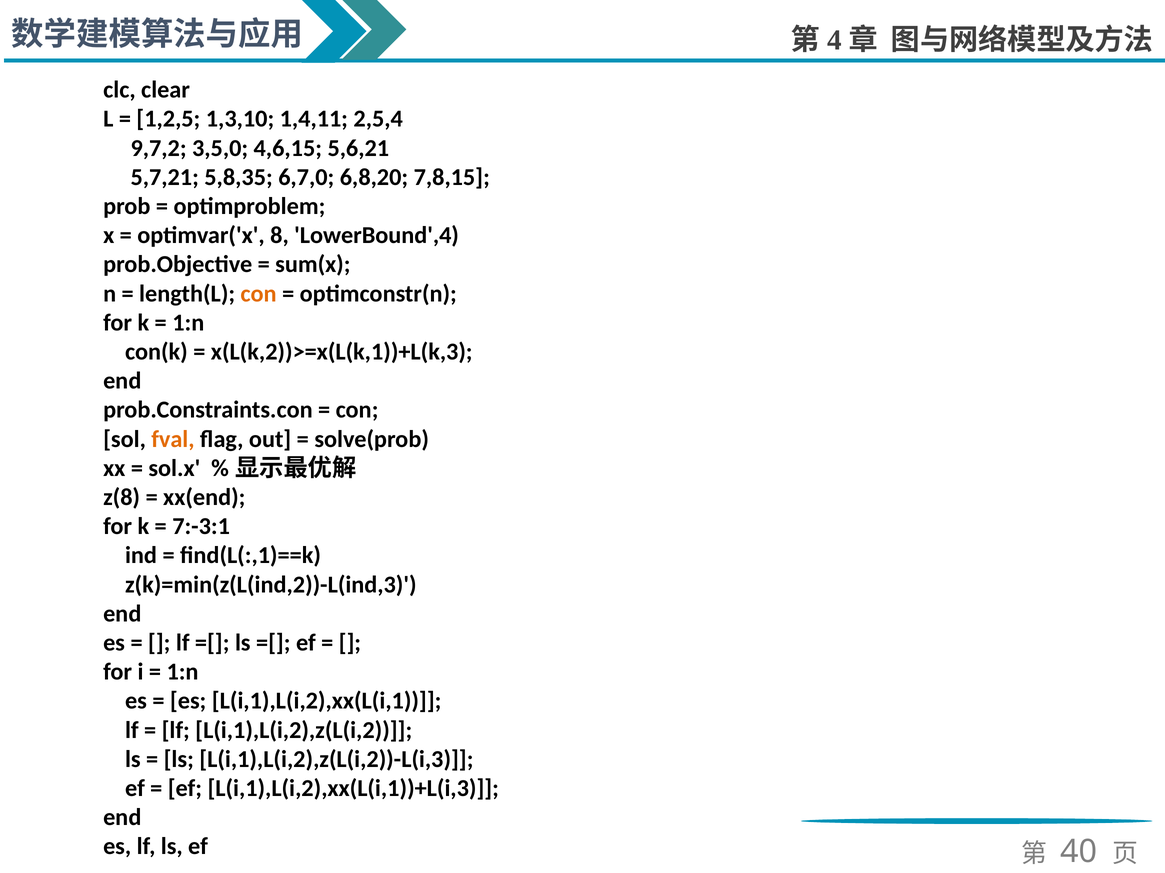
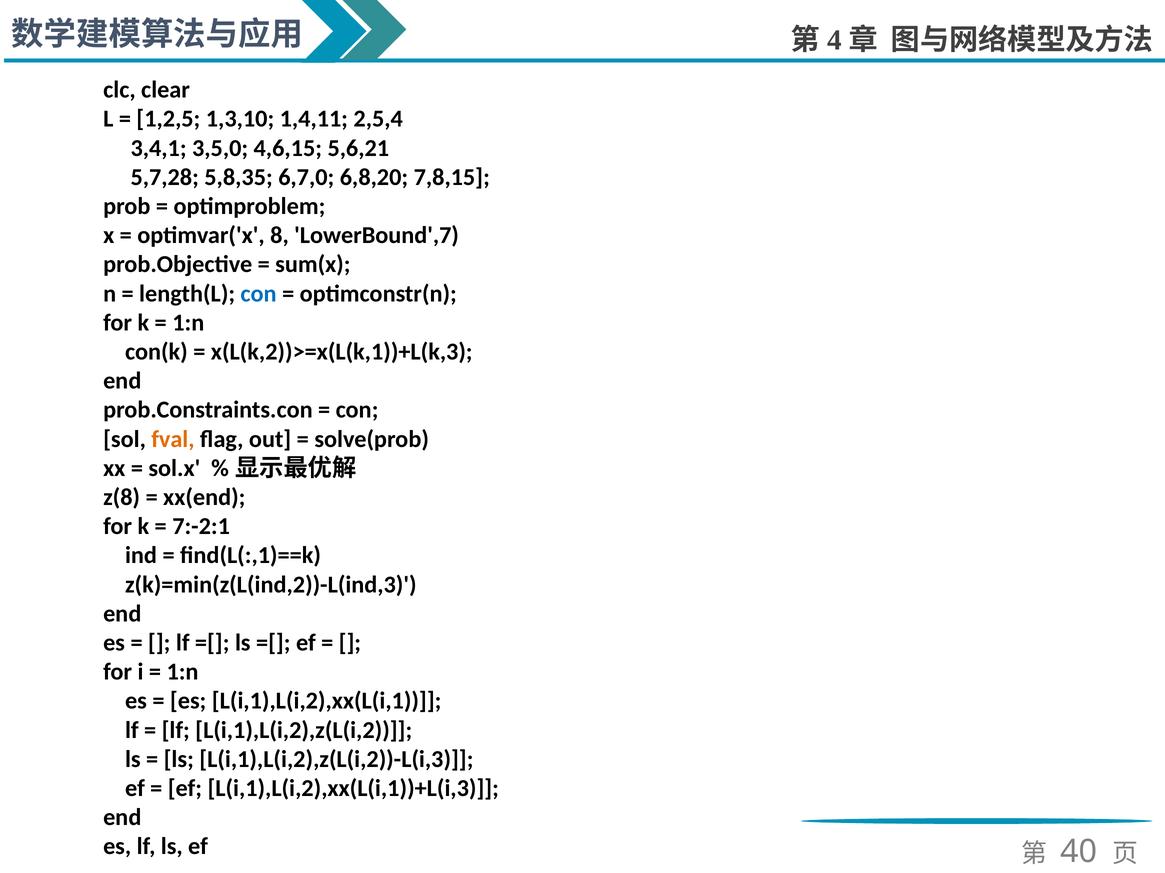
9,7,2: 9,7,2 -> 3,4,1 (159, 148)
5,7,21: 5,7,21 -> 5,7,28 (165, 177)
LowerBound',4: LowerBound',4 -> LowerBound',7 (377, 236)
con colour: orange -> blue (259, 294)
7:-3:1: 7:-3:1 -> 7:-2:1 (201, 527)
